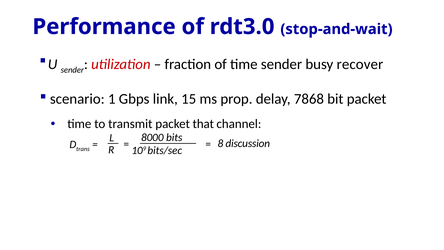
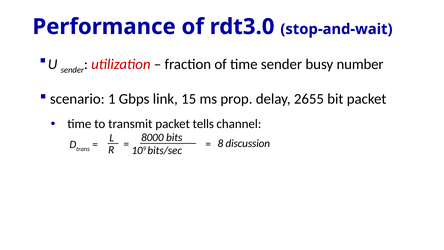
recover: recover -> number (360, 64)
7868: 7868 -> 2655 (309, 99)
that: that -> tells (203, 124)
